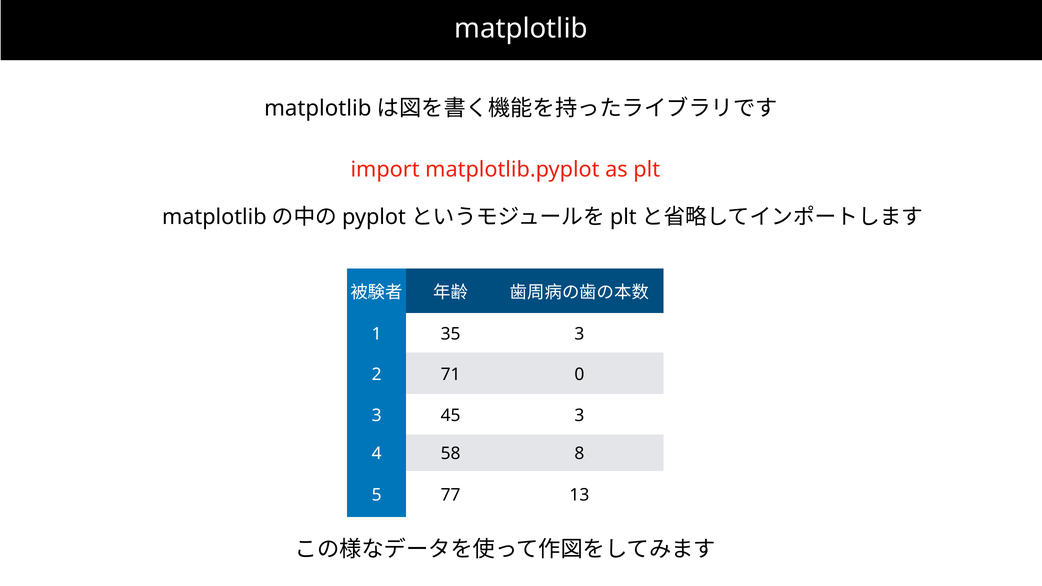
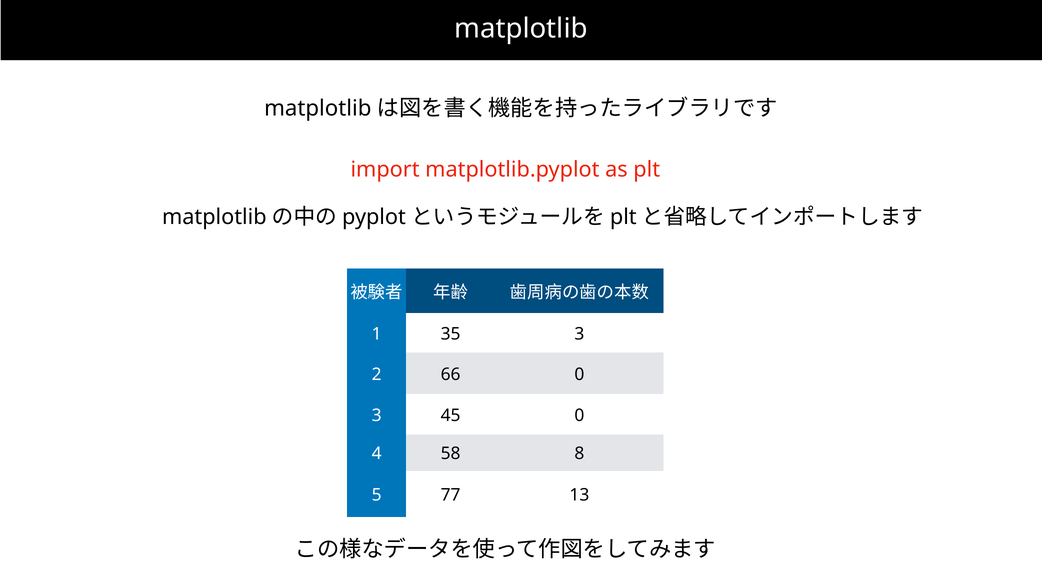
71: 71 -> 66 (451, 374)
45 3: 3 -> 0 (579, 415)
